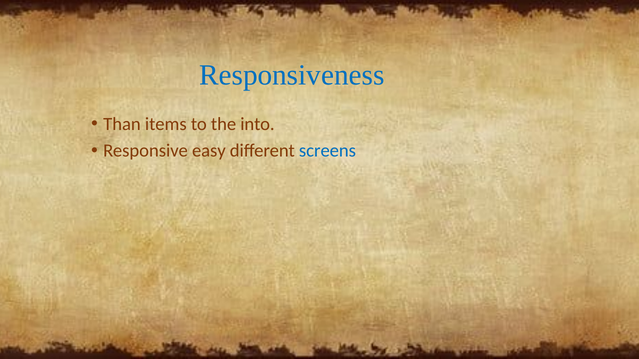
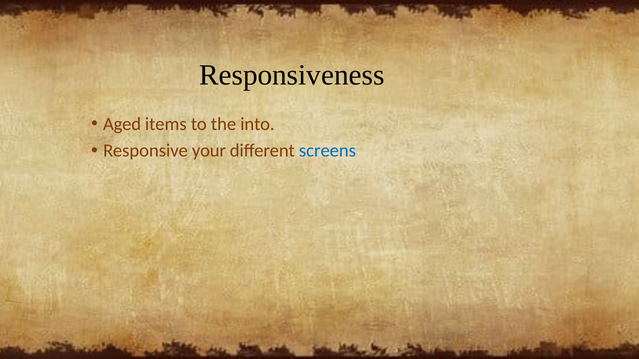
Responsiveness colour: blue -> black (292, 75)
Than: Than -> Aged (122, 124)
easy: easy -> your (209, 151)
